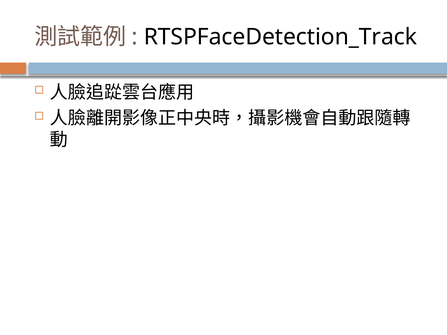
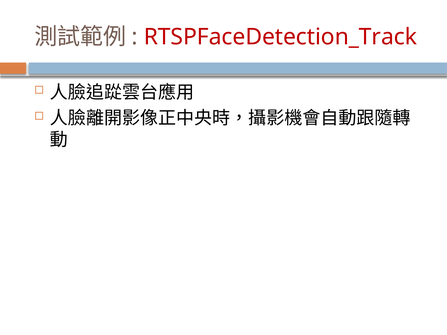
RTSPFaceDetection_Track colour: black -> red (280, 37)
